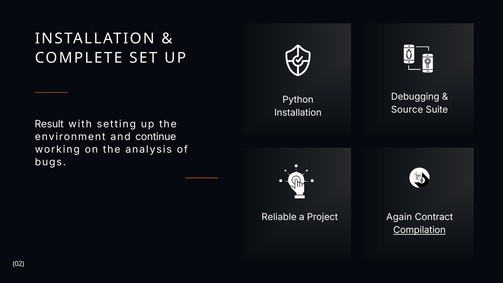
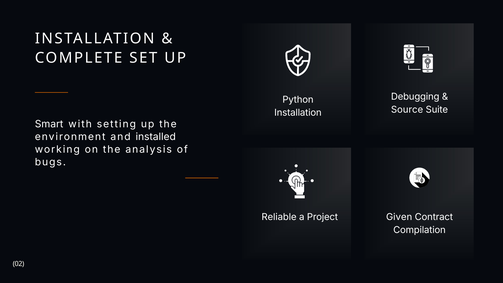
Result: Result -> Smart (49, 124)
continue: continue -> installed (156, 137)
Again: Again -> Given (399, 217)
Compilation underline: present -> none (419, 230)
